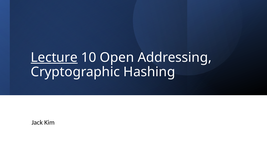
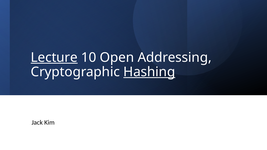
Hashing underline: none -> present (149, 72)
